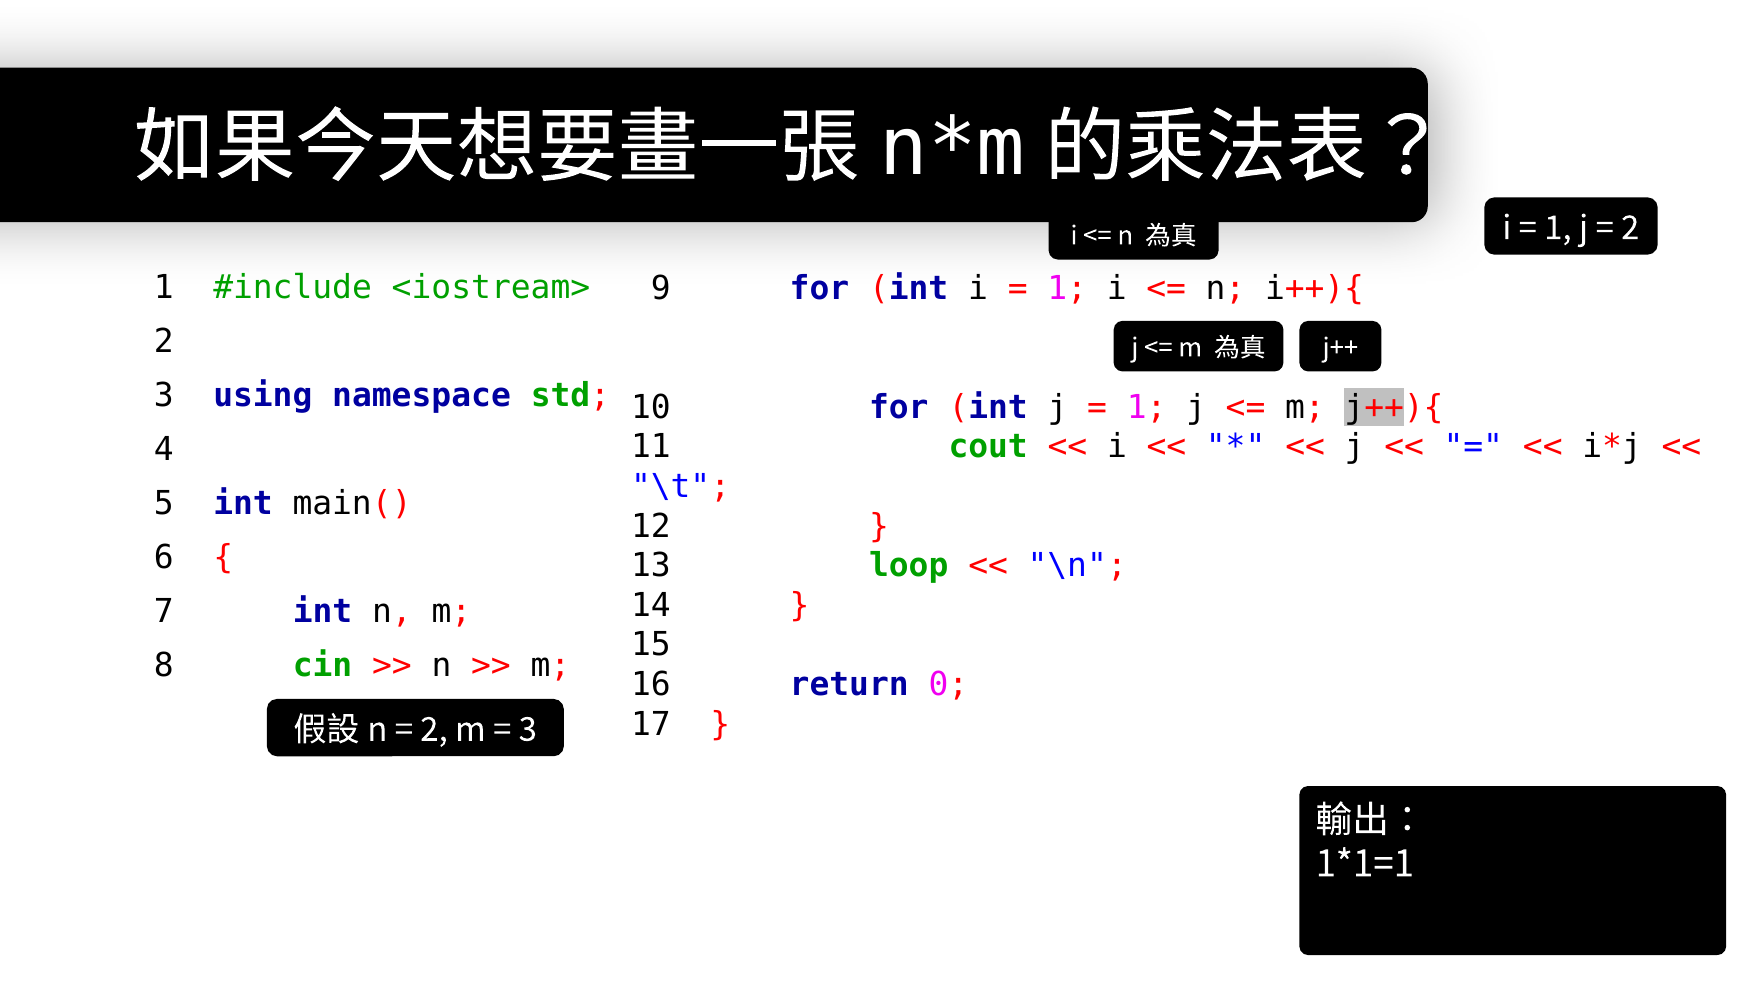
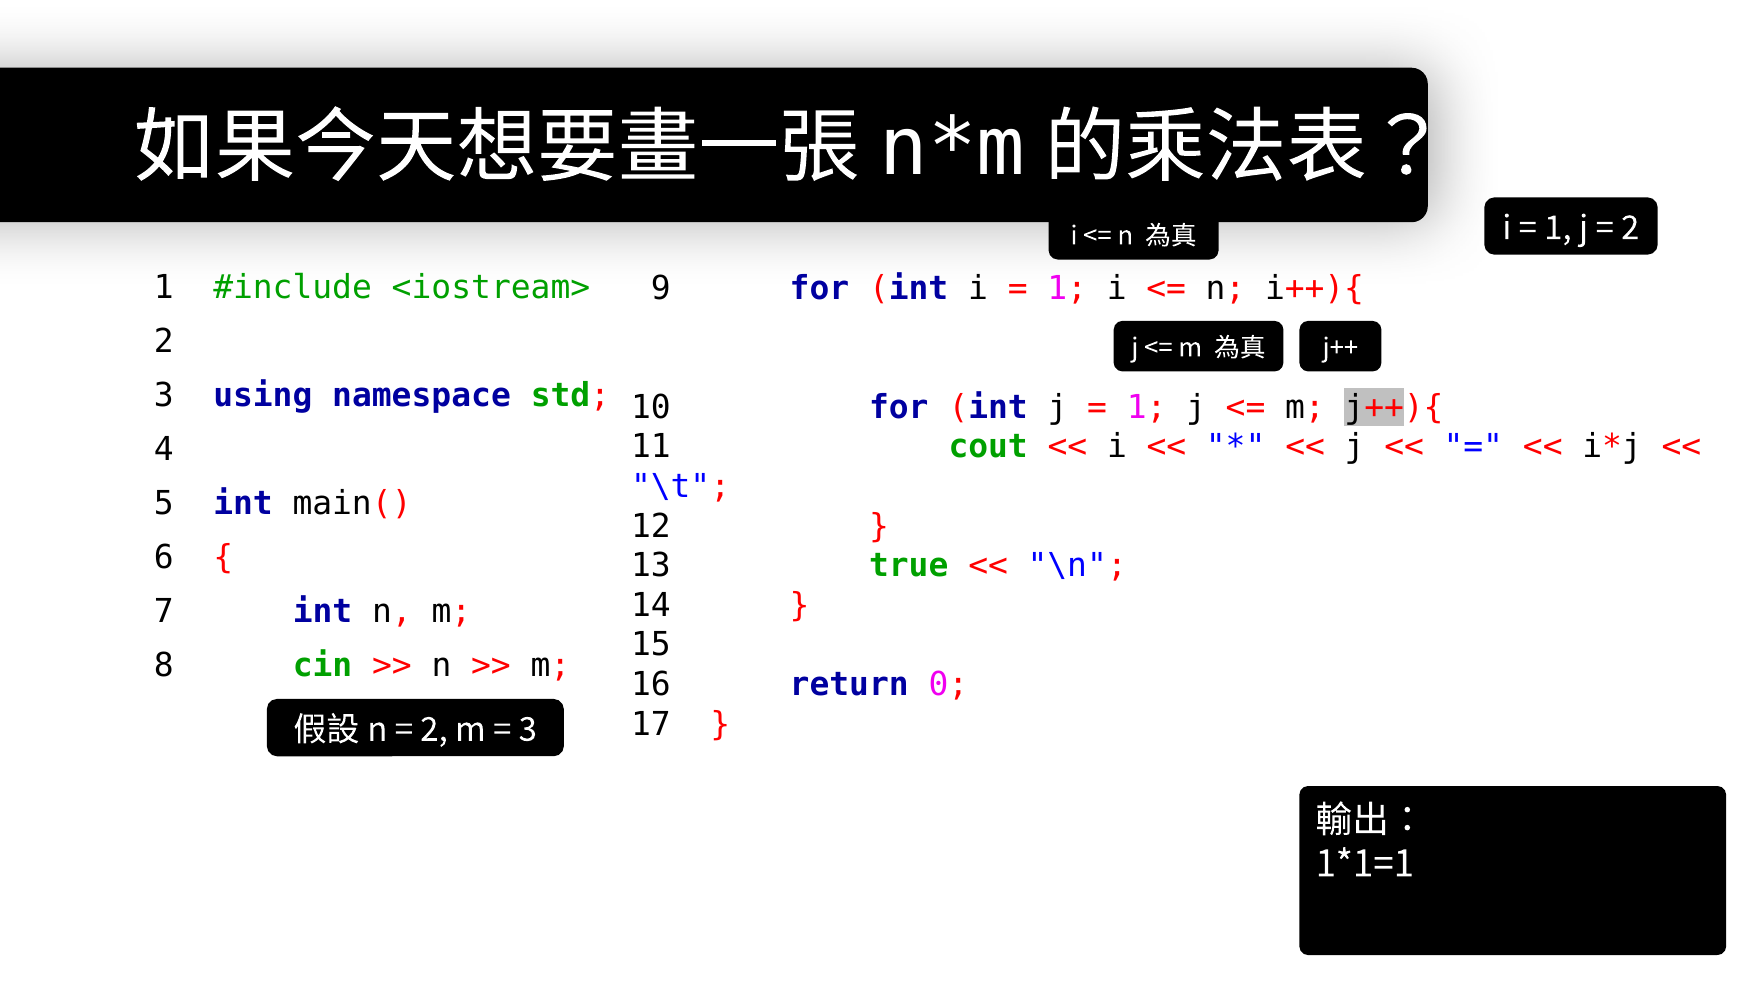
loop: loop -> true (909, 565)
